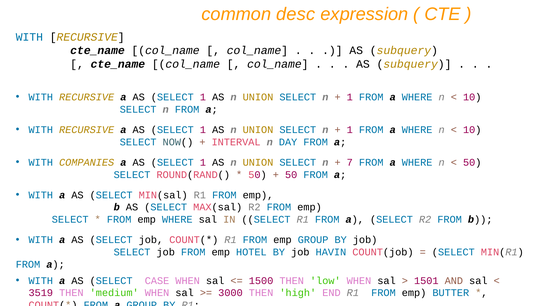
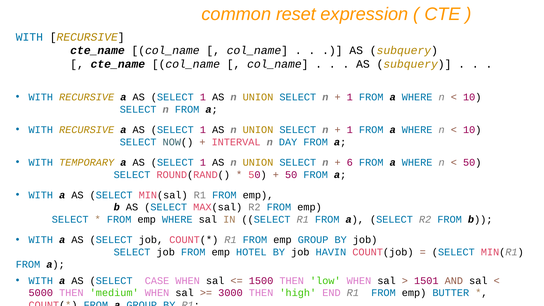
desc: desc -> reset (296, 14)
COMPANIES: COMPANIES -> TEMPORARY (87, 162)
7: 7 -> 6 (350, 162)
3519: 3519 -> 5000 (41, 293)
